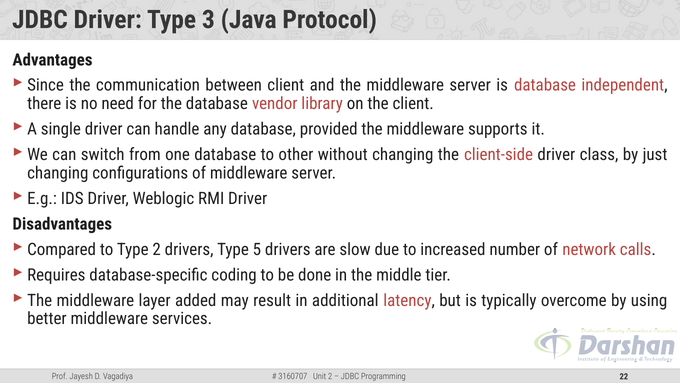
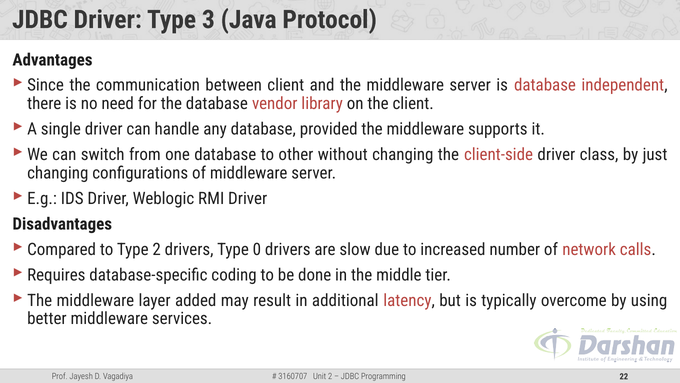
5: 5 -> 0 (257, 249)
